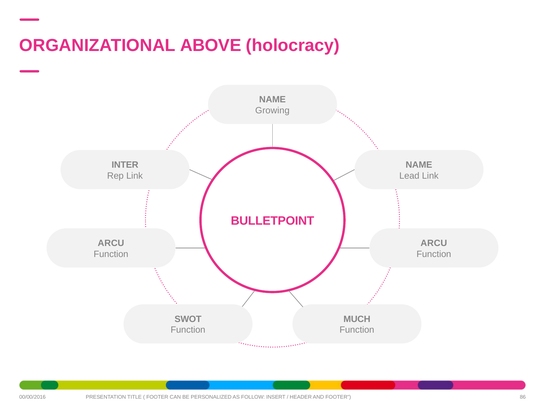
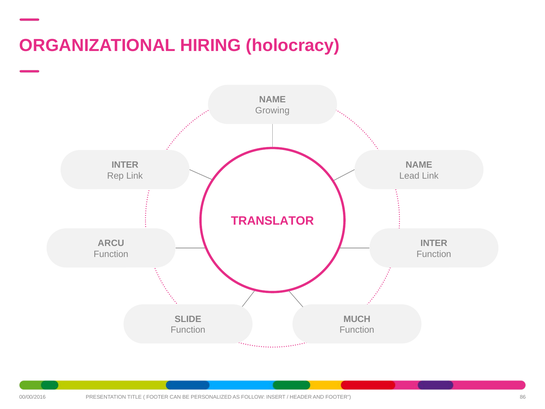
ABOVE: ABOVE -> HIRING (211, 45)
BULLETPOINT: BULLETPOINT -> TRANSLATOR (272, 221)
ARCU: ARCU -> INTER (434, 243)
SWOT: SWOT -> SLIDE (188, 319)
